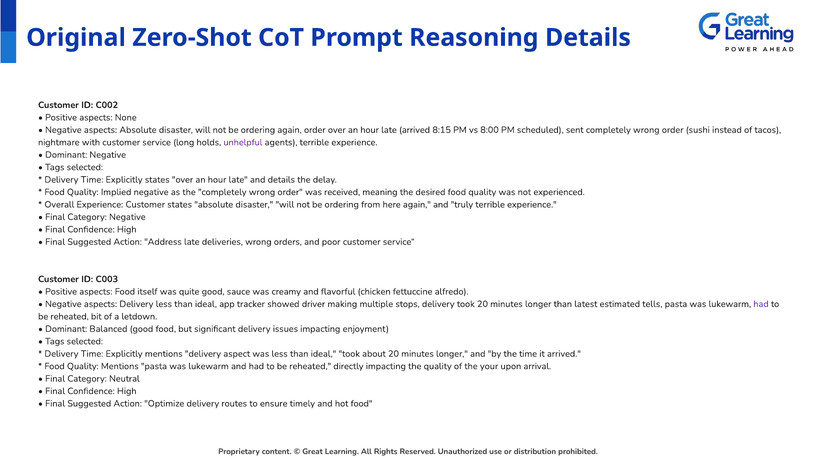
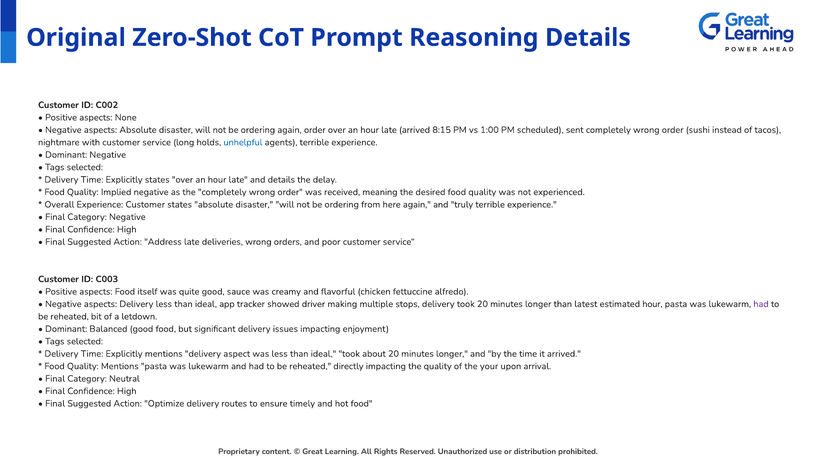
8:00: 8:00 -> 1:00 (490, 130)
unhelpful colour: purple -> blue (243, 142)
estimated tells: tells -> hour (652, 304)
